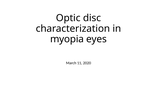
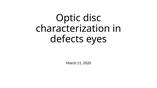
myopia: myopia -> defects (67, 39)
